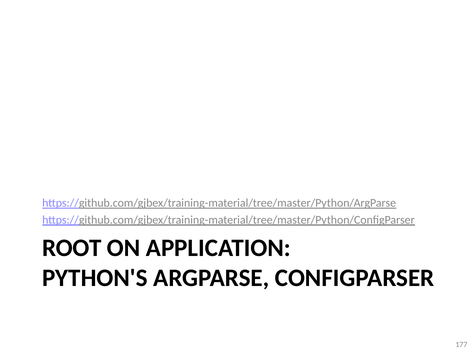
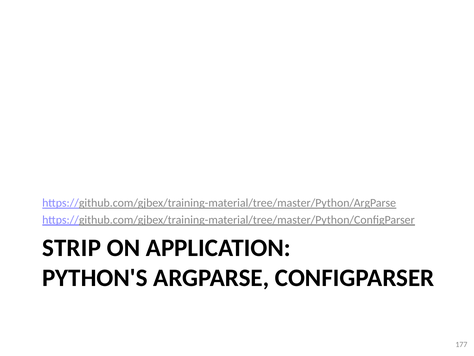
ROOT: ROOT -> STRIP (72, 248)
